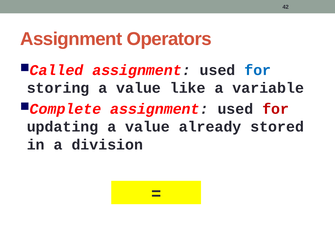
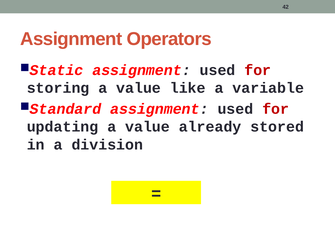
Called: Called -> Static (57, 70)
for colour: blue -> red (258, 70)
Complete: Complete -> Standard (65, 109)
